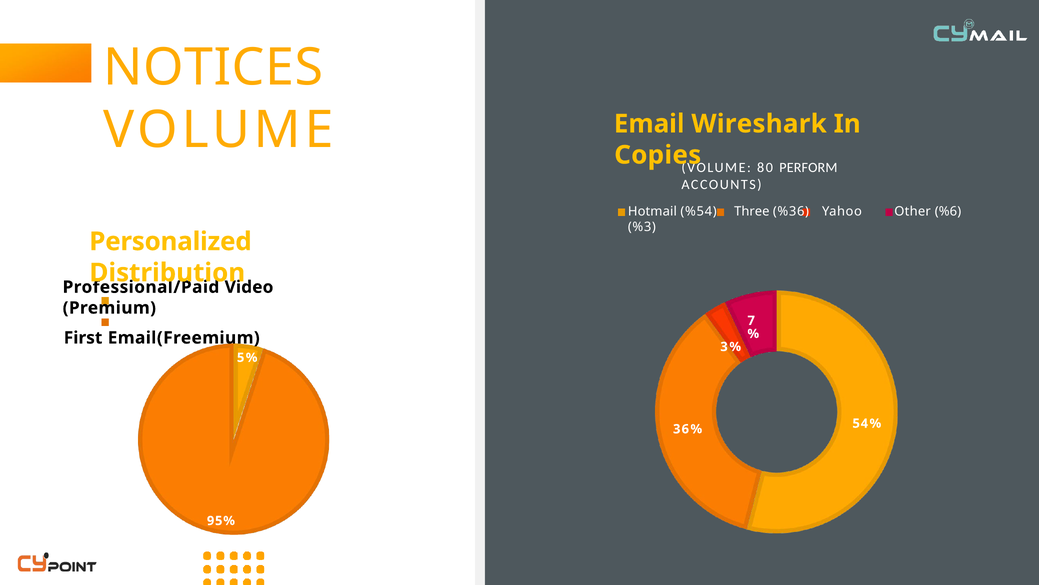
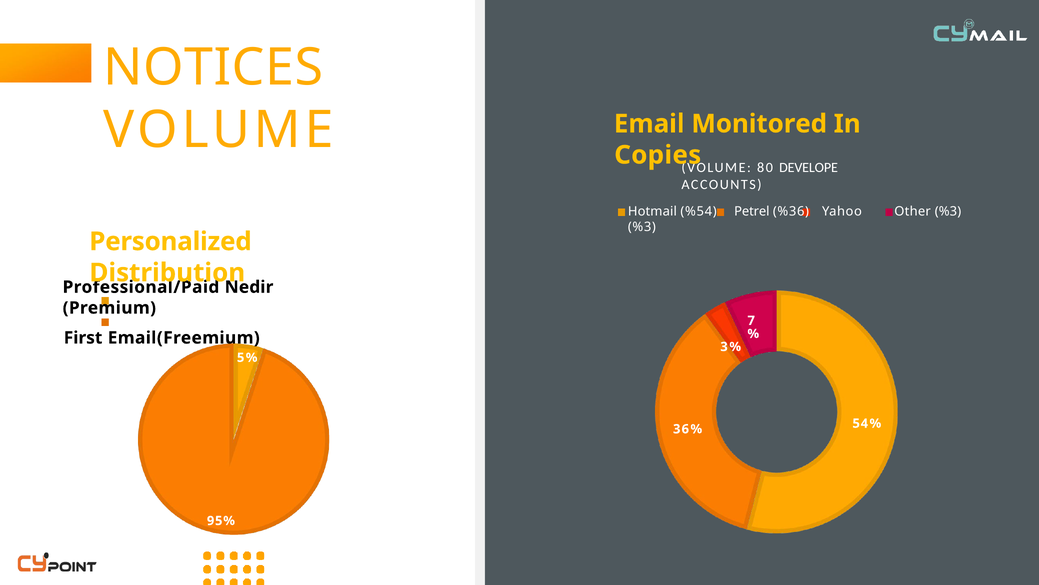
Wireshark: Wireshark -> Monitored (759, 124)
PERFORM: PERFORM -> DEVELOPE (809, 168)
Three: Three -> Petrel (752, 211)
Other %6: %6 -> %3 (948, 211)
Video: Video -> Nedir (249, 287)
